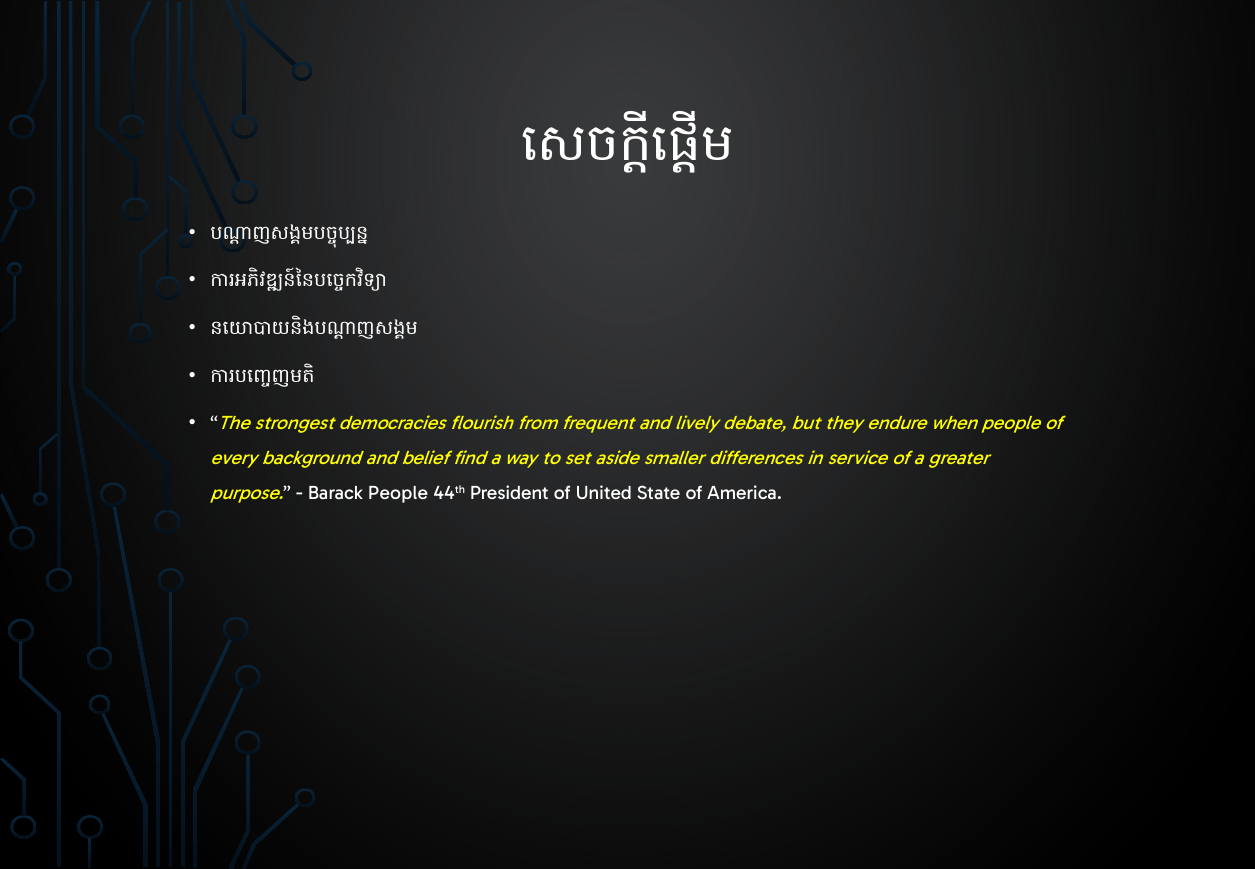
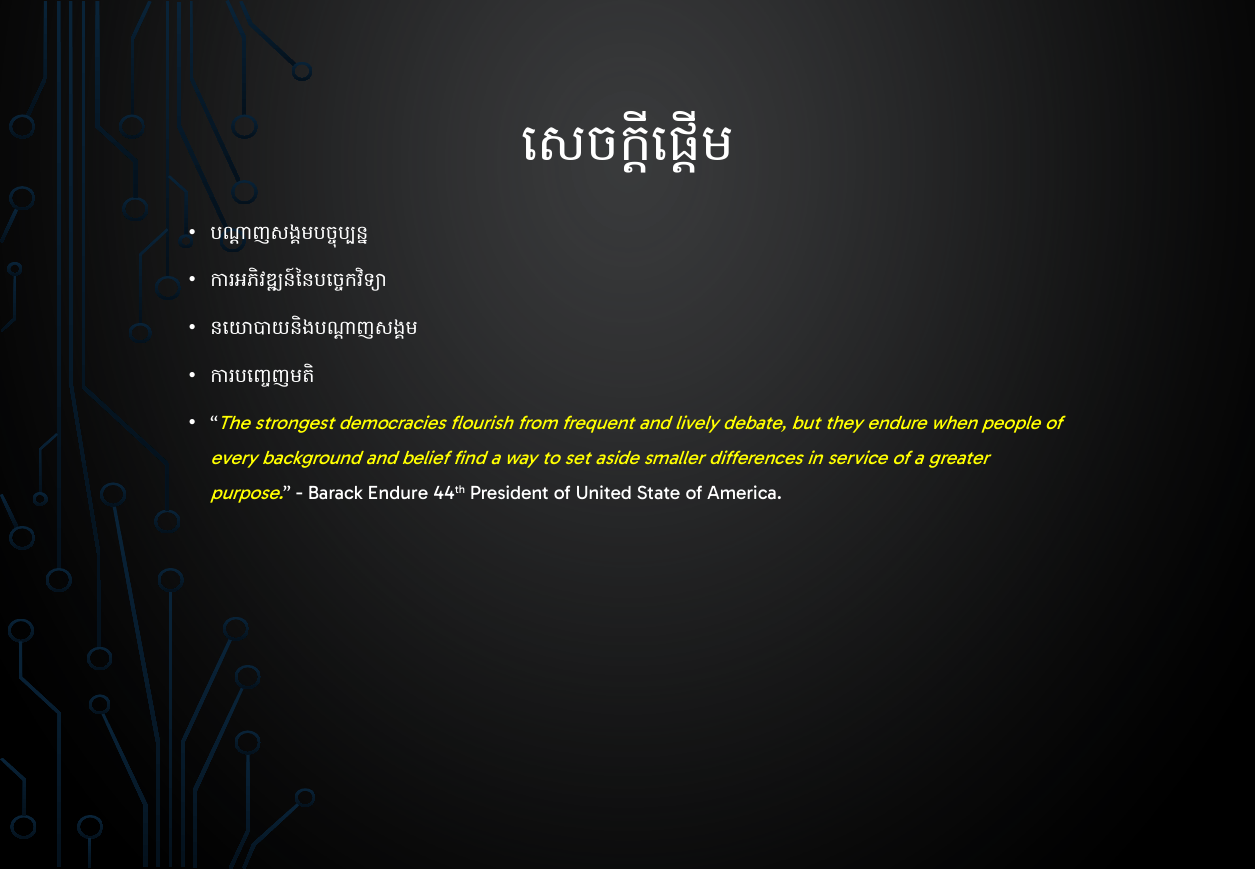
Barack People: People -> Endure (398, 493)
